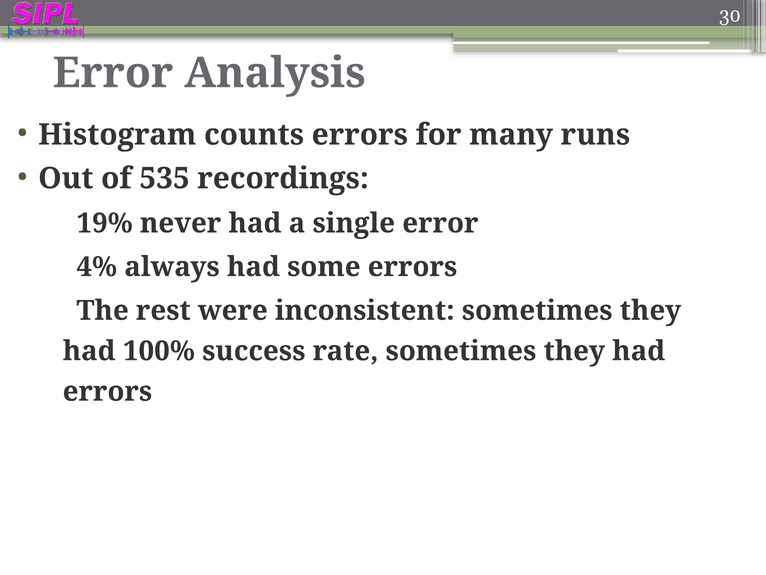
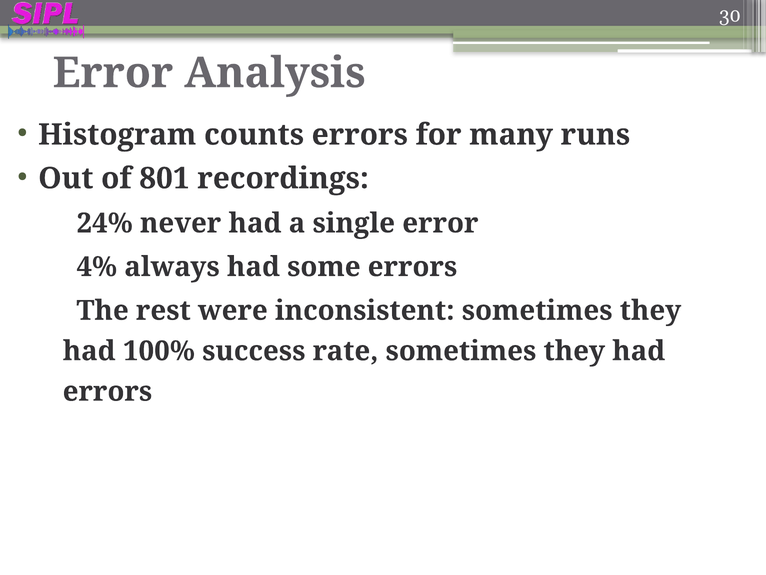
535: 535 -> 801 (164, 178)
19%: 19% -> 24% (105, 223)
